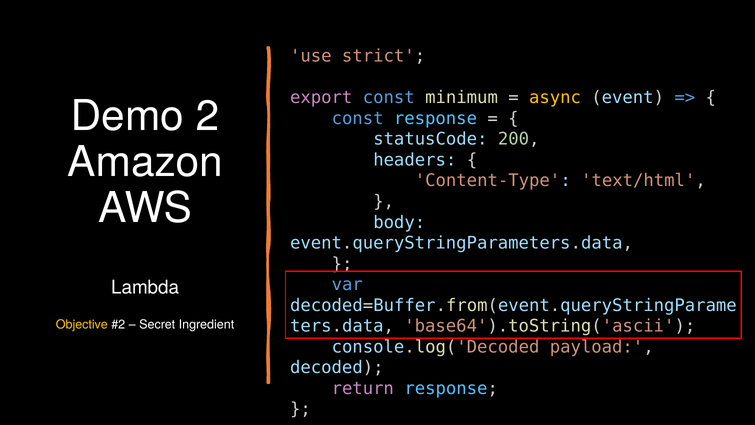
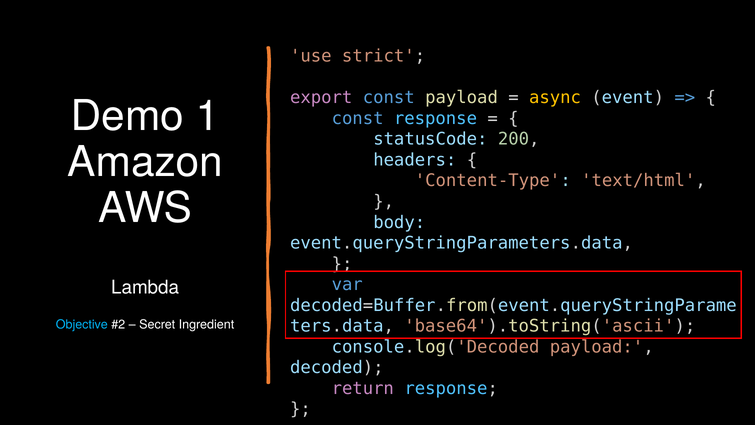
const minimum: minimum -> payload (462, 98)
2: 2 -> 1 (208, 116)
Objective colour: yellow -> light blue (82, 325)
